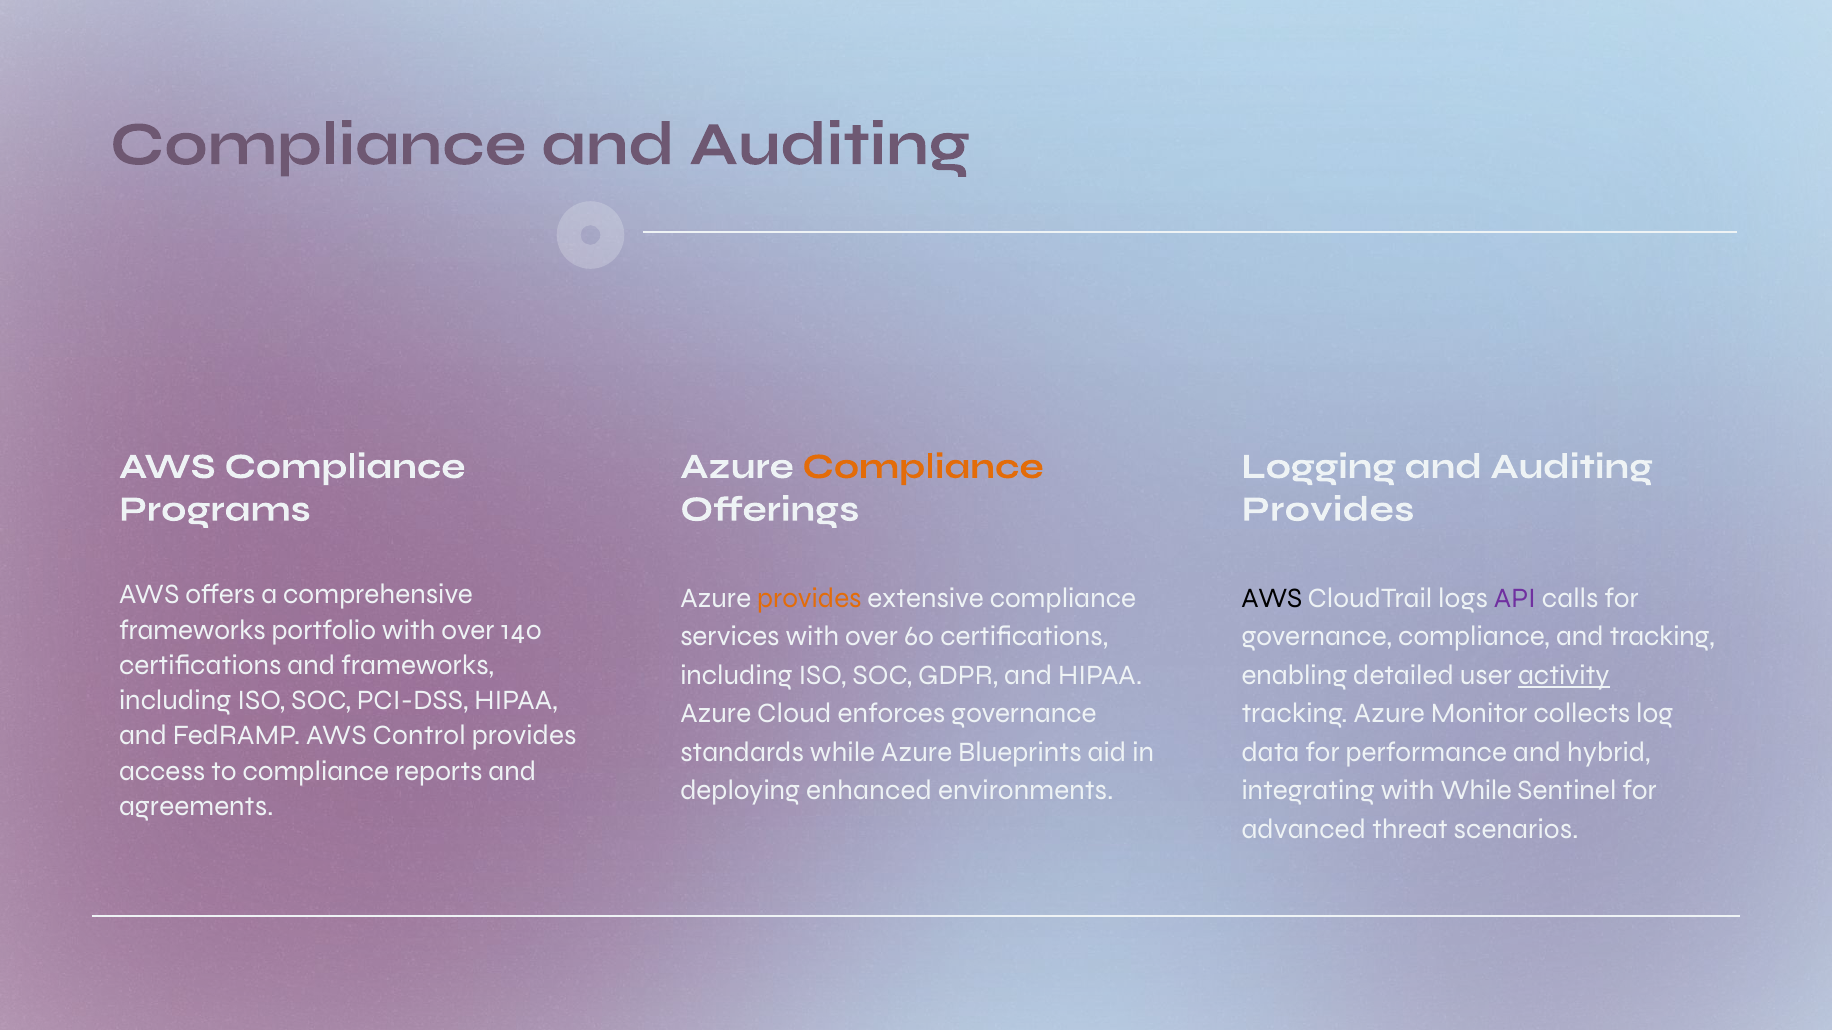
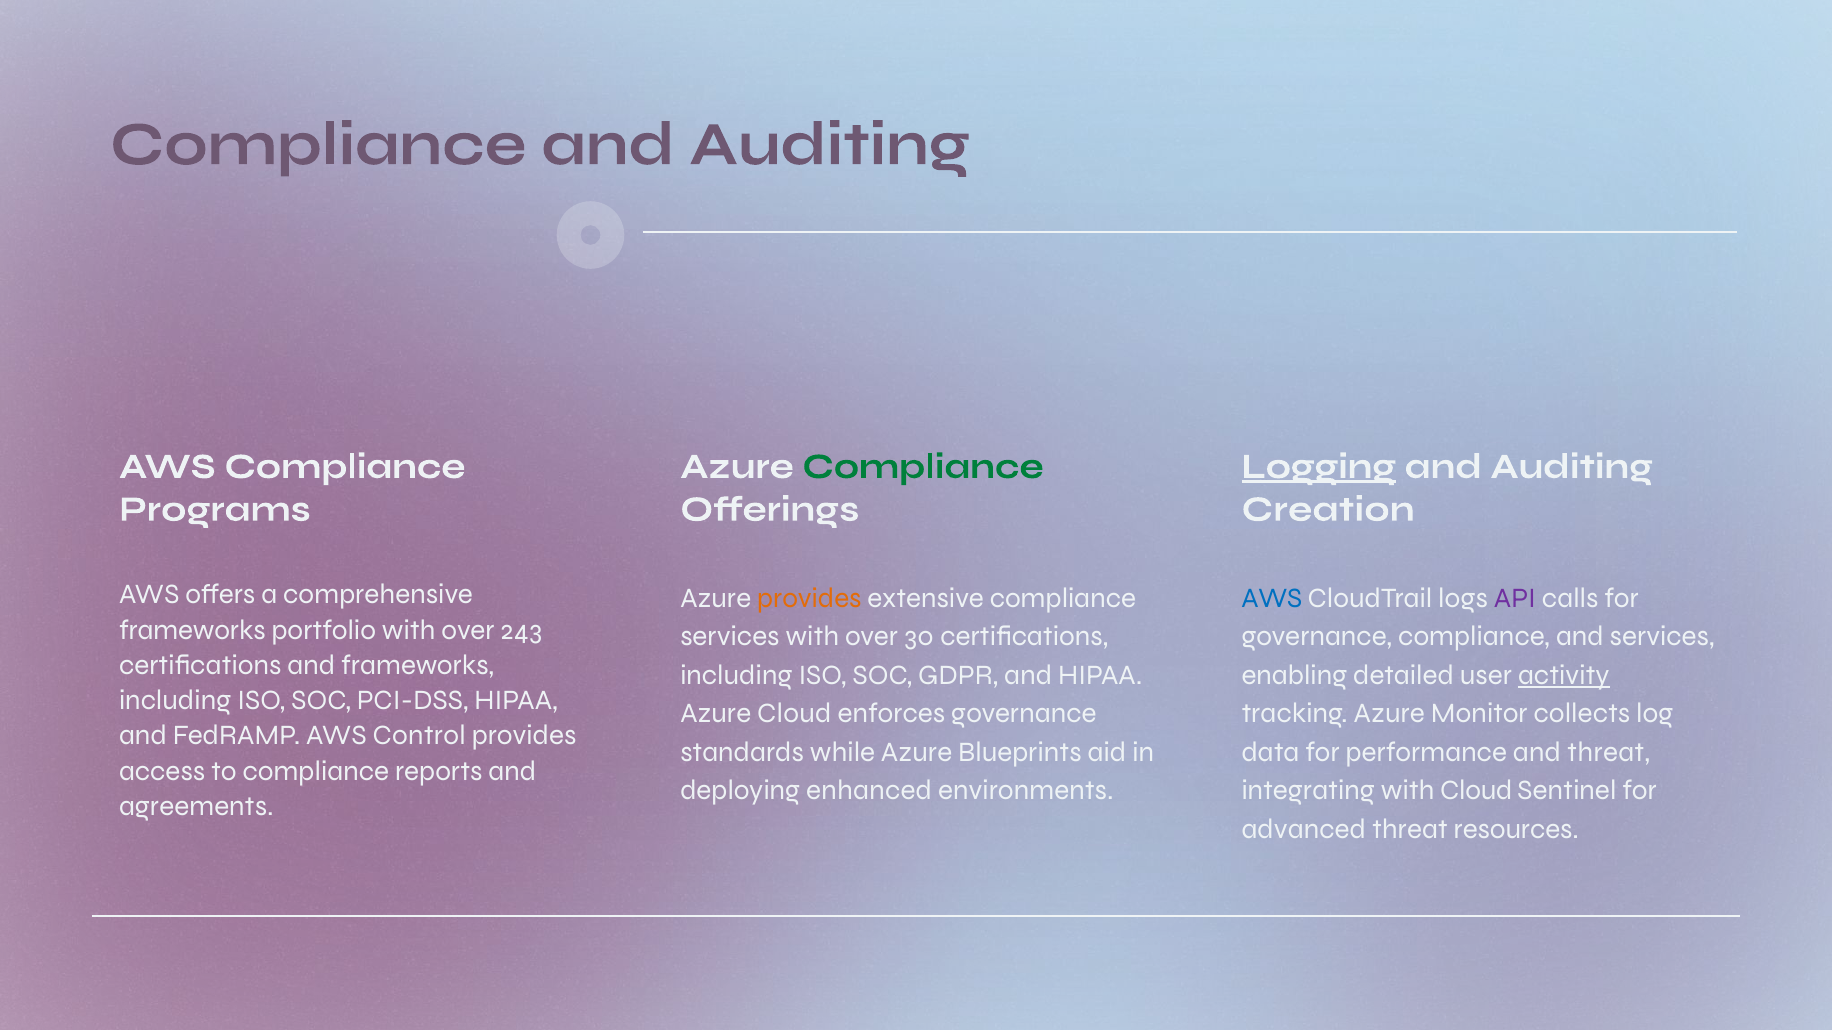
Compliance colour: orange -> green (923, 466)
Logging underline: none -> present (1319, 466)
Provides: Provides -> Creation (1328, 509)
AWS colour: black -> blue (1272, 598)
140: 140 -> 243 (521, 630)
60: 60 -> 30 (919, 637)
and tracking: tracking -> services (1662, 637)
and hybrid: hybrid -> threat (1609, 753)
with While: While -> Cloud (1476, 791)
scenarios: scenarios -> resources (1516, 830)
